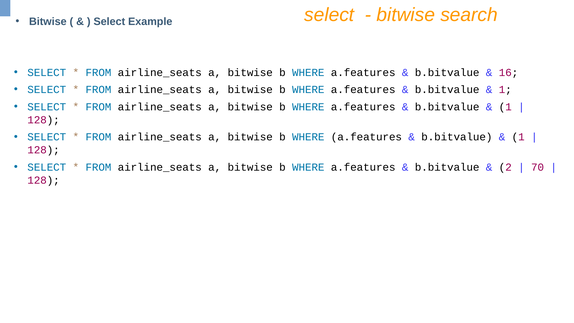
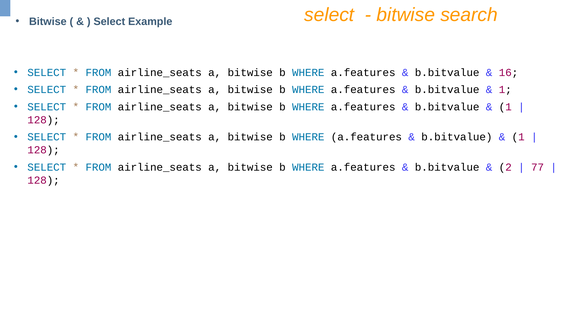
70: 70 -> 77 (538, 167)
